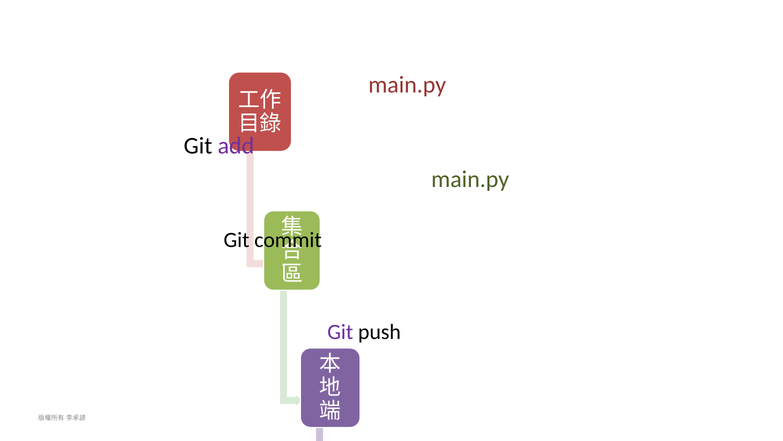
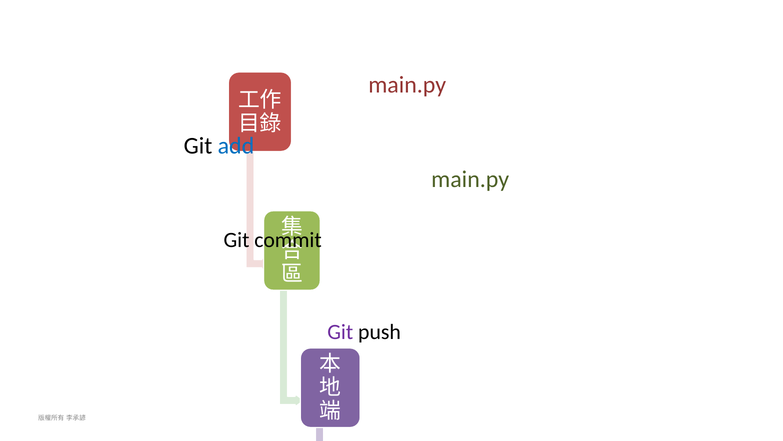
add colour: purple -> blue (236, 146)
